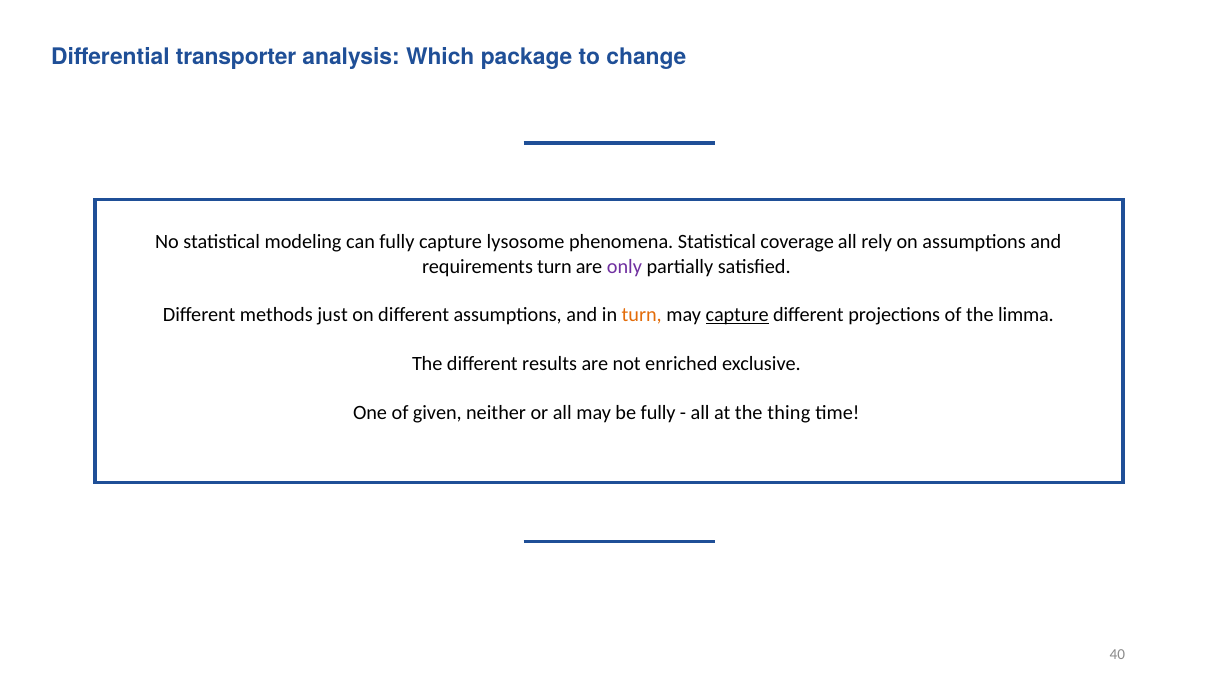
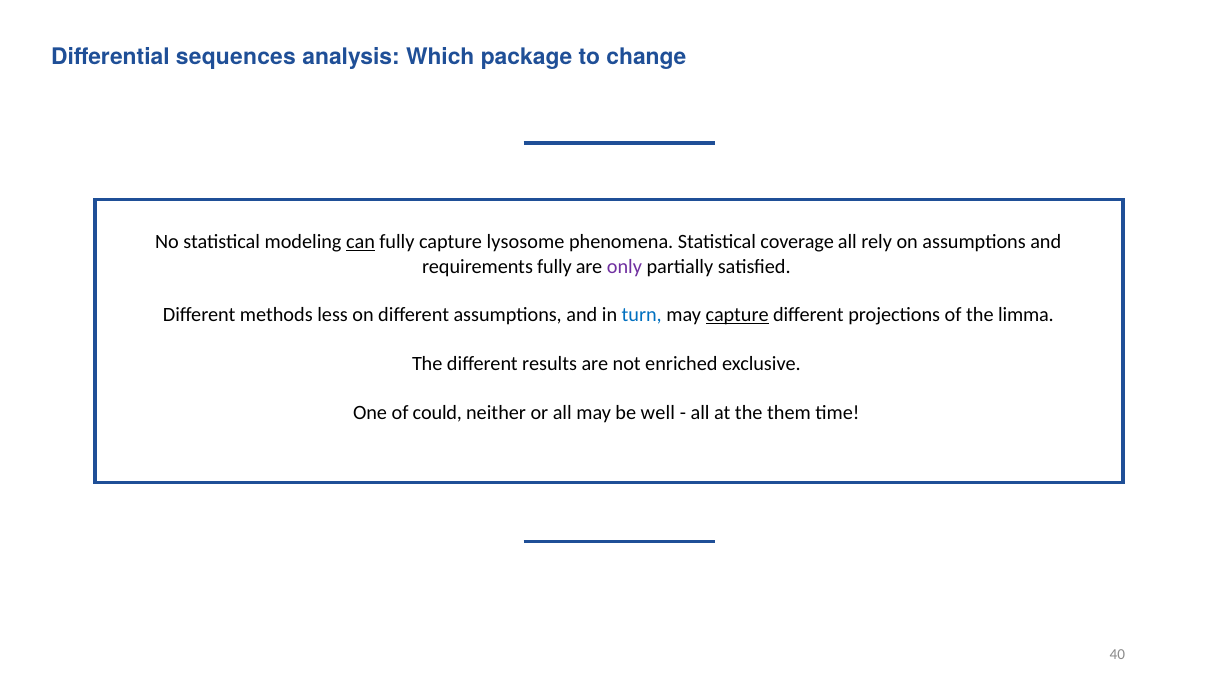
transporter: transporter -> sequences (236, 57)
can underline: none -> present (361, 242)
requirements turn: turn -> fully (554, 266)
just: just -> less (333, 315)
turn colour: orange -> blue (642, 315)
given: given -> could (437, 412)
be fully: fully -> well (658, 412)
thing: thing -> them (789, 412)
